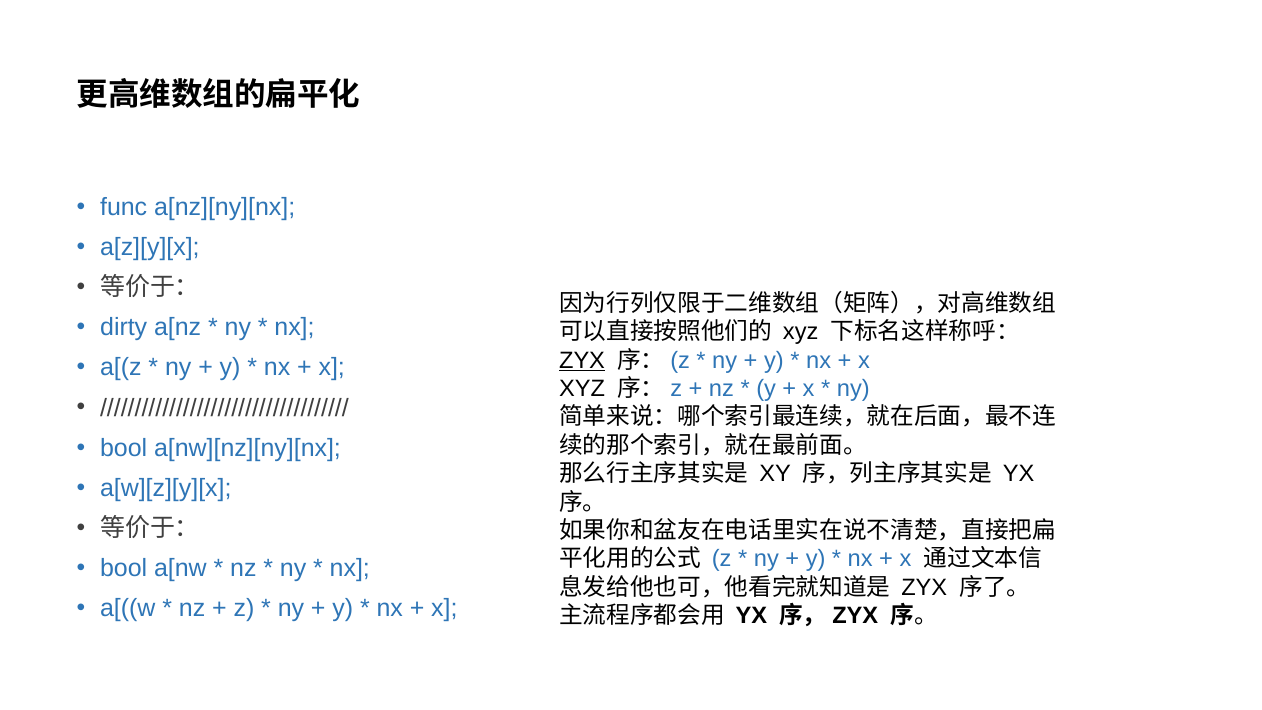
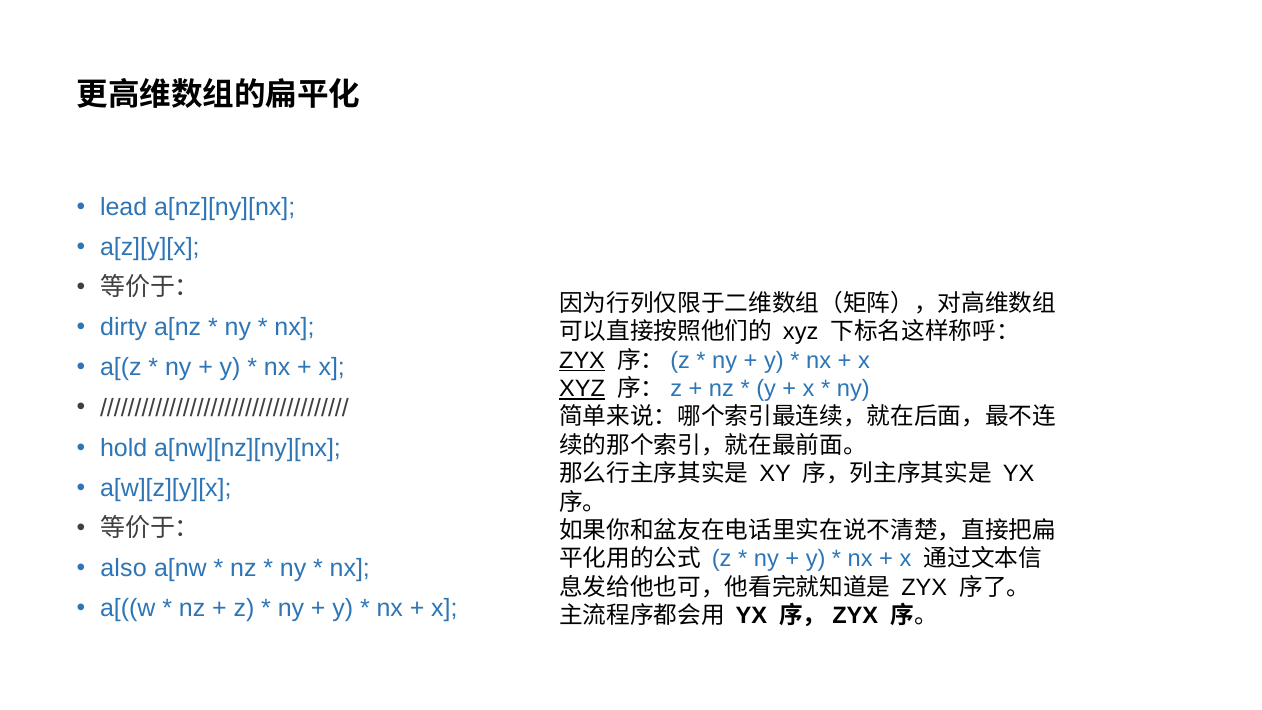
func: func -> lead (124, 207)
XYZ underline: none -> present (582, 389)
bool: bool -> hold (124, 448)
bool: bool -> also (124, 568)
